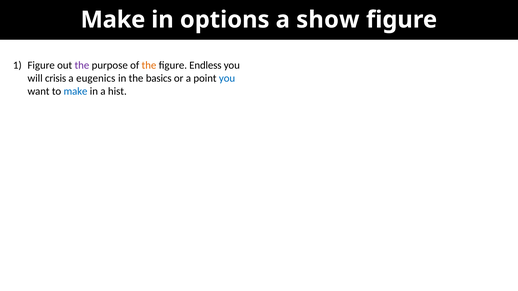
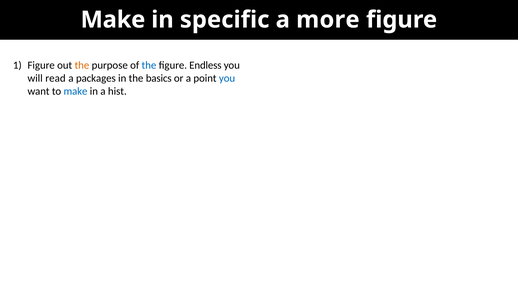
options: options -> specific (225, 20)
show: show -> more (328, 20)
the colour: purple -> orange (82, 65)
the colour: orange -> blue (149, 65)
crisis: crisis -> read (55, 78)
eugenics: eugenics -> packages (96, 78)
